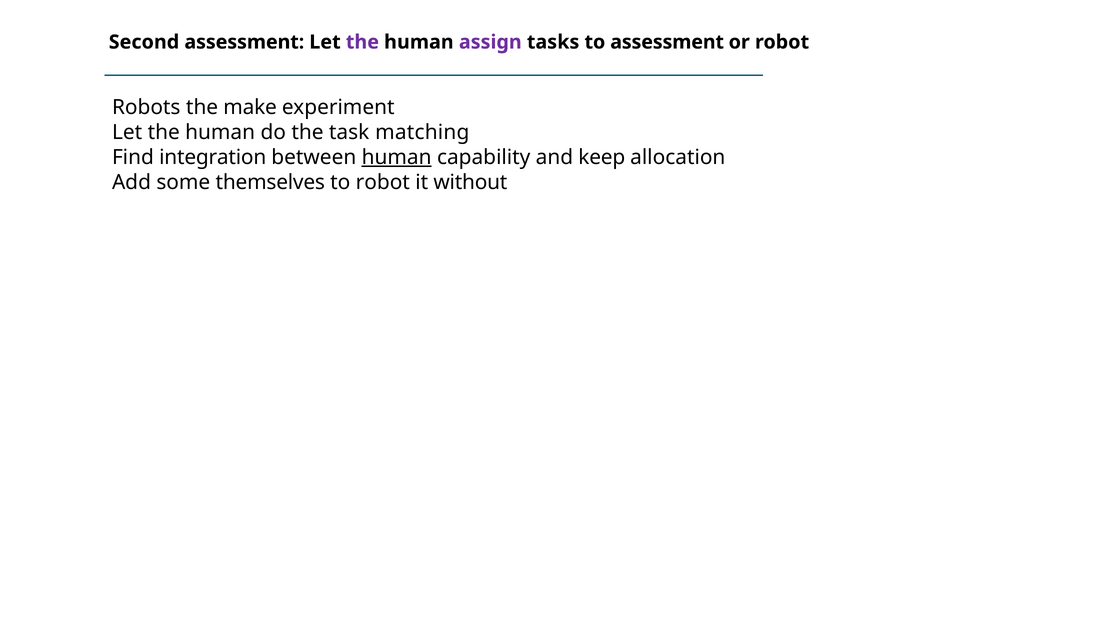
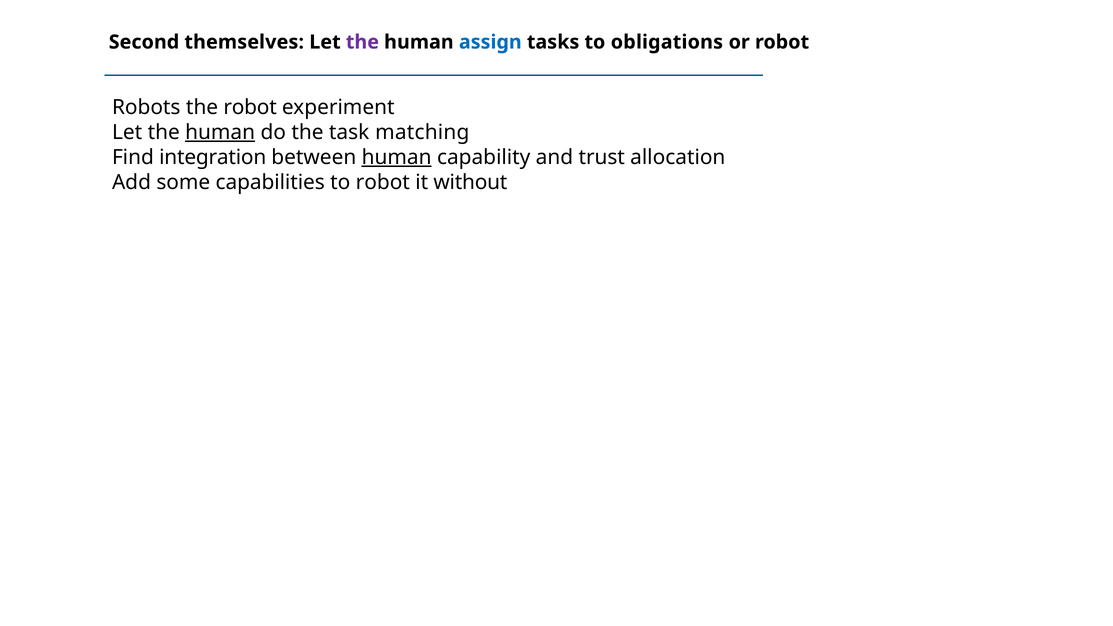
Second assessment: assessment -> themselves (244, 42)
assign colour: purple -> blue (490, 42)
to assessment: assessment -> obligations (667, 42)
the make: make -> robot (250, 107)
human underline: none -> present (220, 132)
keep: keep -> trust (602, 157)
themselves: themselves -> capabilities (270, 182)
